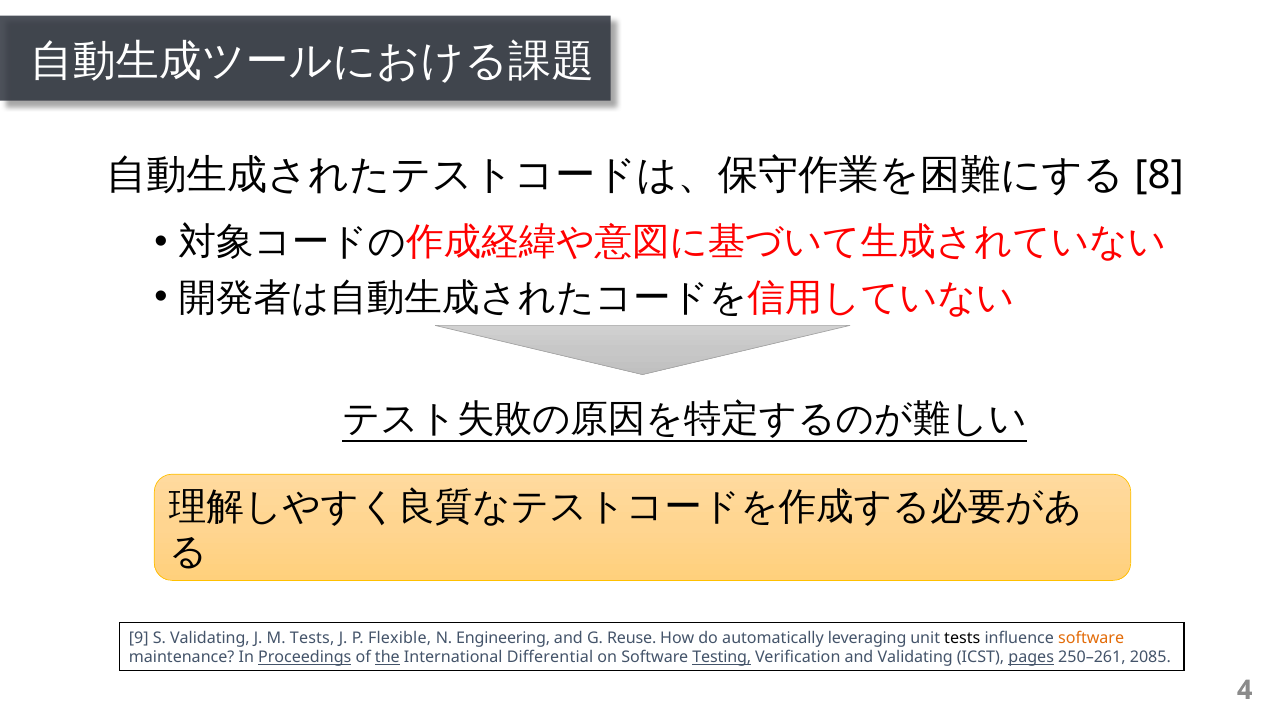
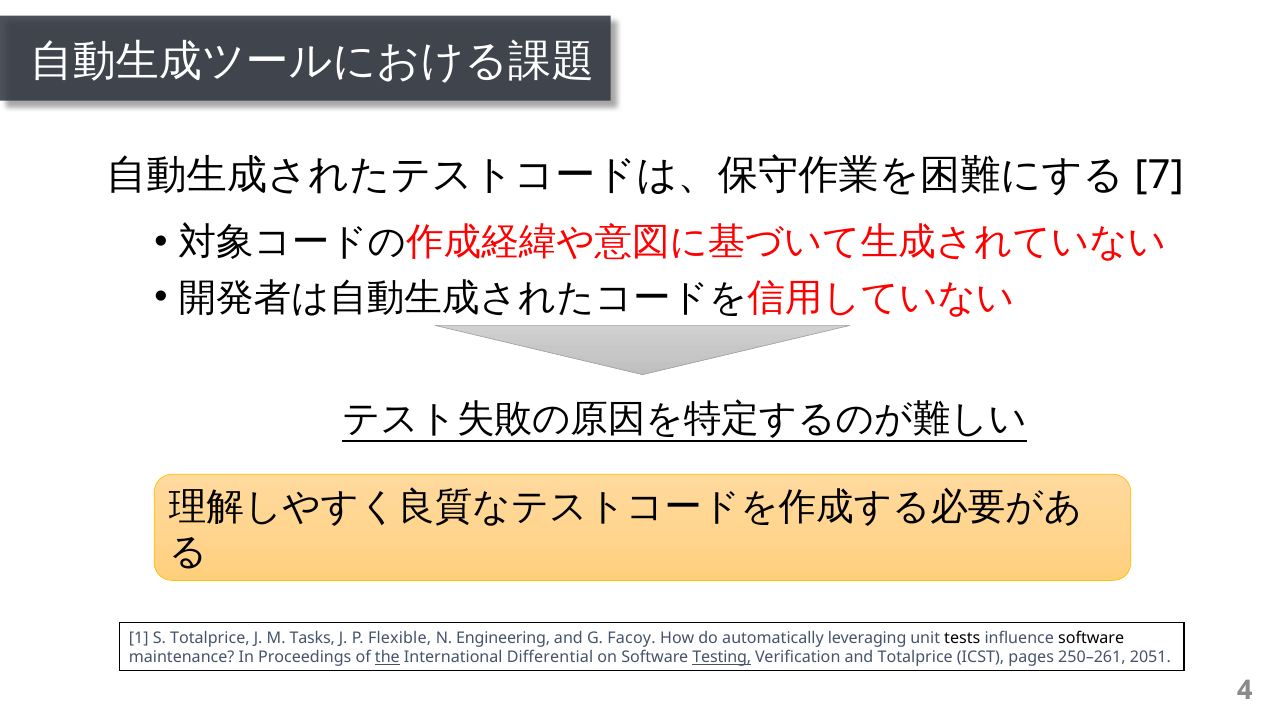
8: 8 -> 7 (1159, 175)
9: 9 -> 1 (139, 638)
S Validating: Validating -> Totalprice (210, 638)
M Tests: Tests -> Tasks (312, 638)
Reuse: Reuse -> Facoy (632, 638)
software colour: orange -> black (1091, 638)
Proceedings underline: present -> none (305, 658)
and Validating: Validating -> Totalprice (915, 658)
pages underline: present -> none (1031, 658)
2085: 2085 -> 2051 (1150, 658)
